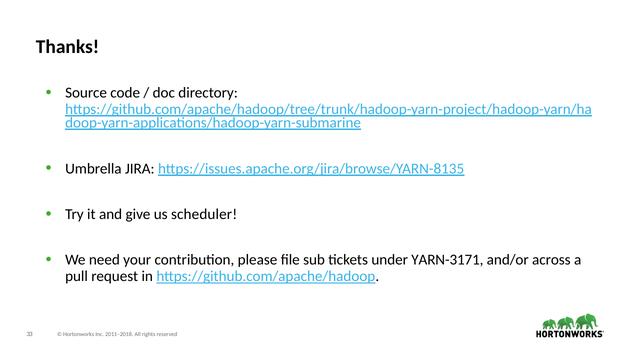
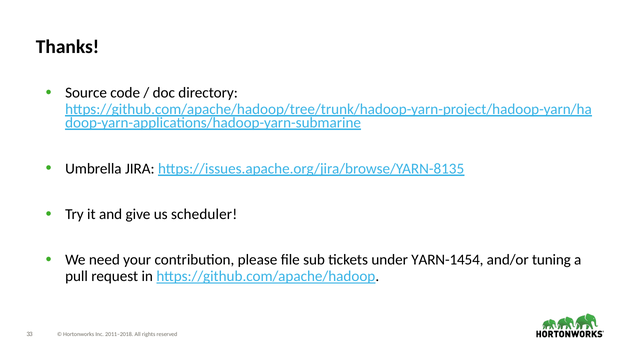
YARN-3171: YARN-3171 -> YARN-1454 (447, 260)
across: across -> tuning (551, 260)
